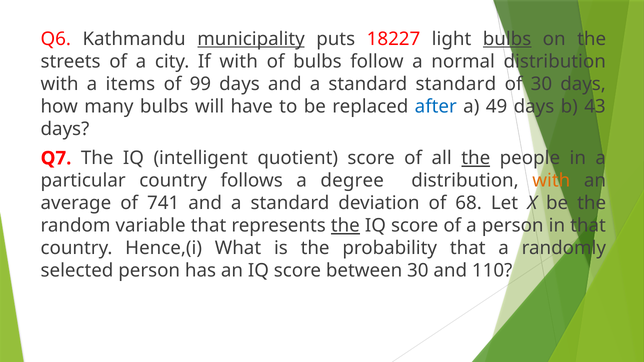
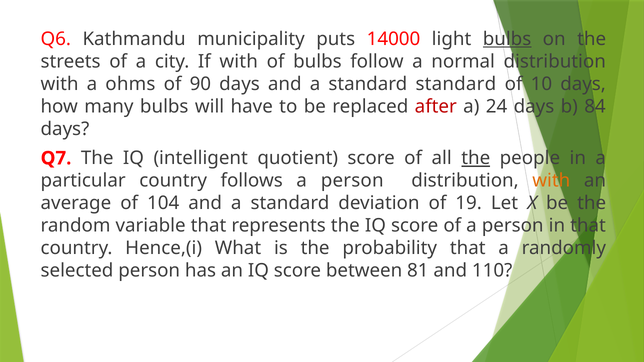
municipality underline: present -> none (251, 39)
18227: 18227 -> 14000 (394, 39)
items: items -> ohms (130, 84)
99: 99 -> 90 (200, 84)
of 30: 30 -> 10 (541, 84)
after colour: blue -> red (436, 107)
49: 49 -> 24 (497, 107)
43: 43 -> 84 (595, 107)
follows a degree: degree -> person (352, 181)
741: 741 -> 104 (163, 203)
68: 68 -> 19 (469, 203)
the underline: present -> none (345, 226)
between 30: 30 -> 81 (418, 271)
